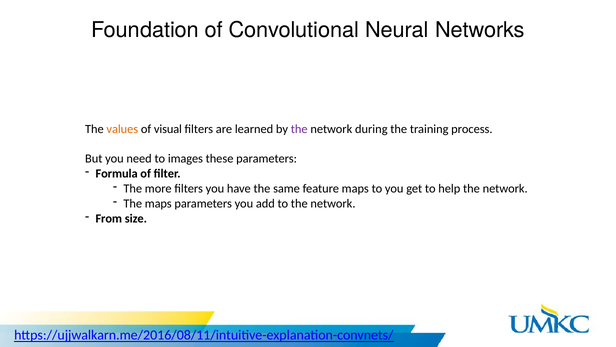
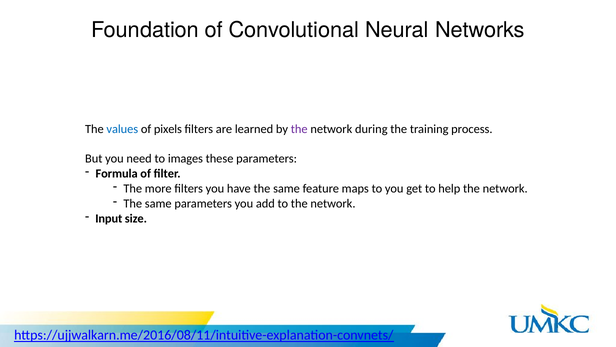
values colour: orange -> blue (122, 129)
visual: visual -> pixels (168, 129)
maps: maps -> same (158, 203)
From: From -> Input (109, 218)
